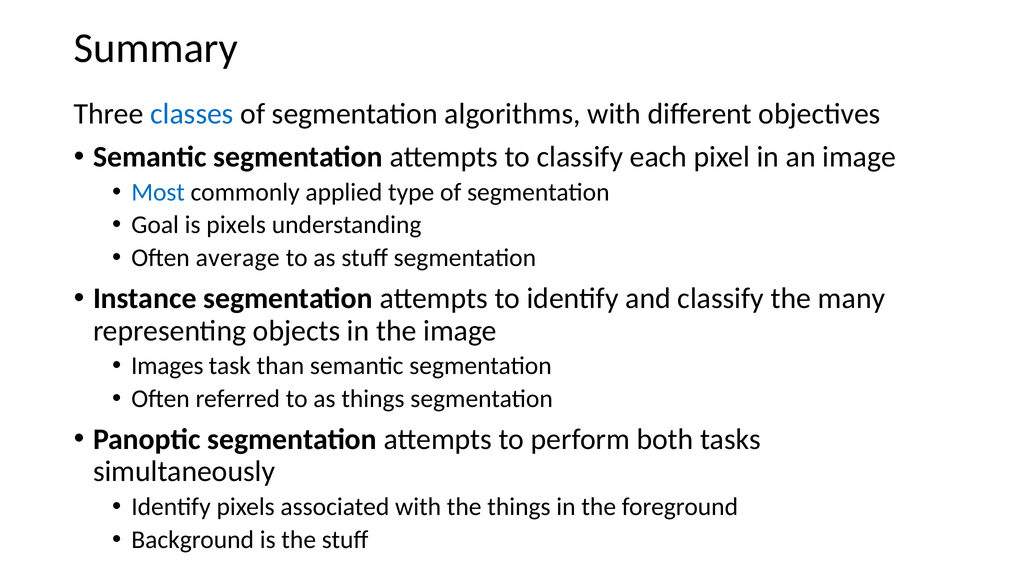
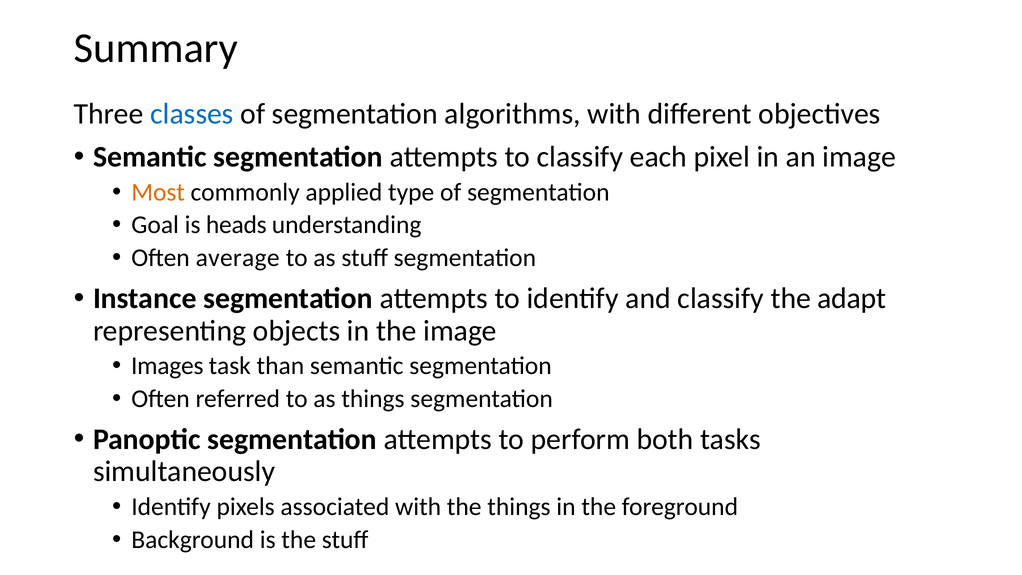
Most colour: blue -> orange (158, 192)
is pixels: pixels -> heads (236, 225)
many: many -> adapt (852, 298)
